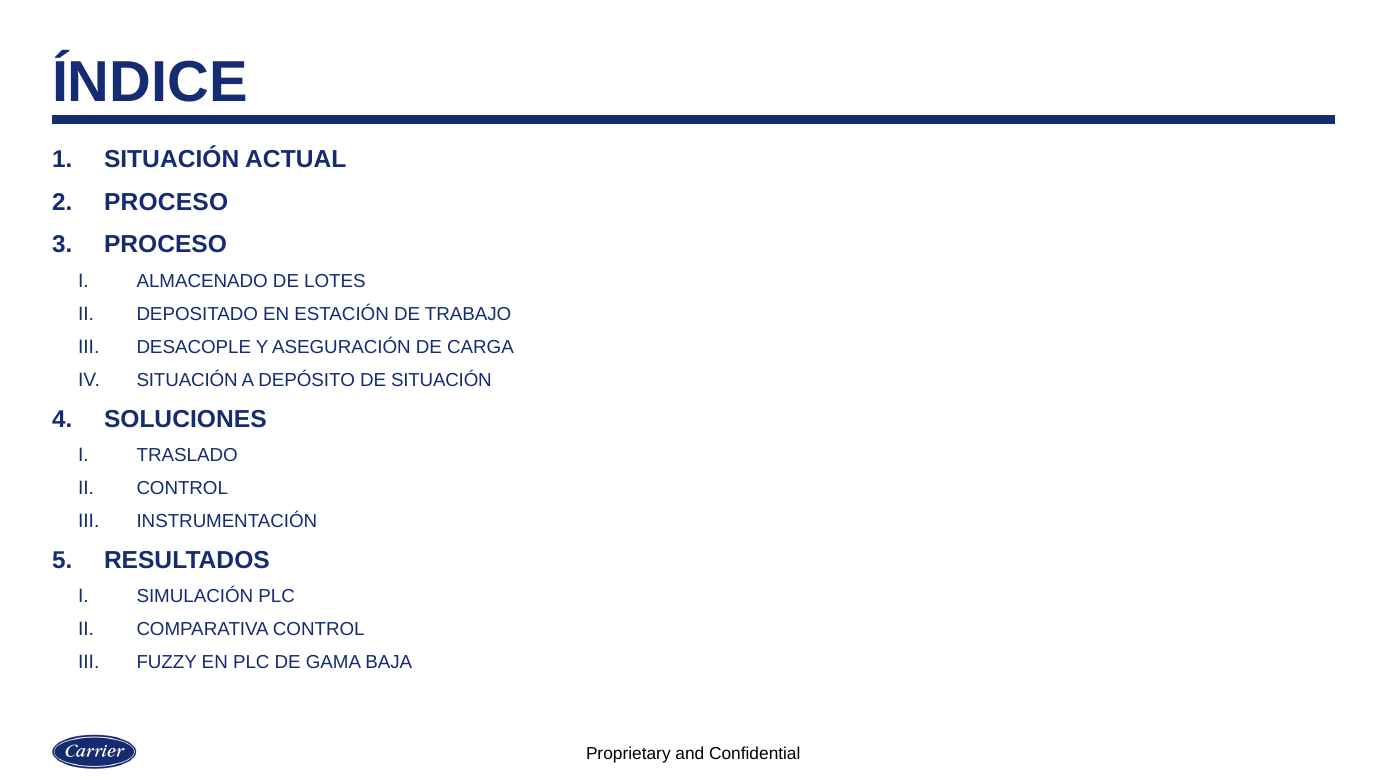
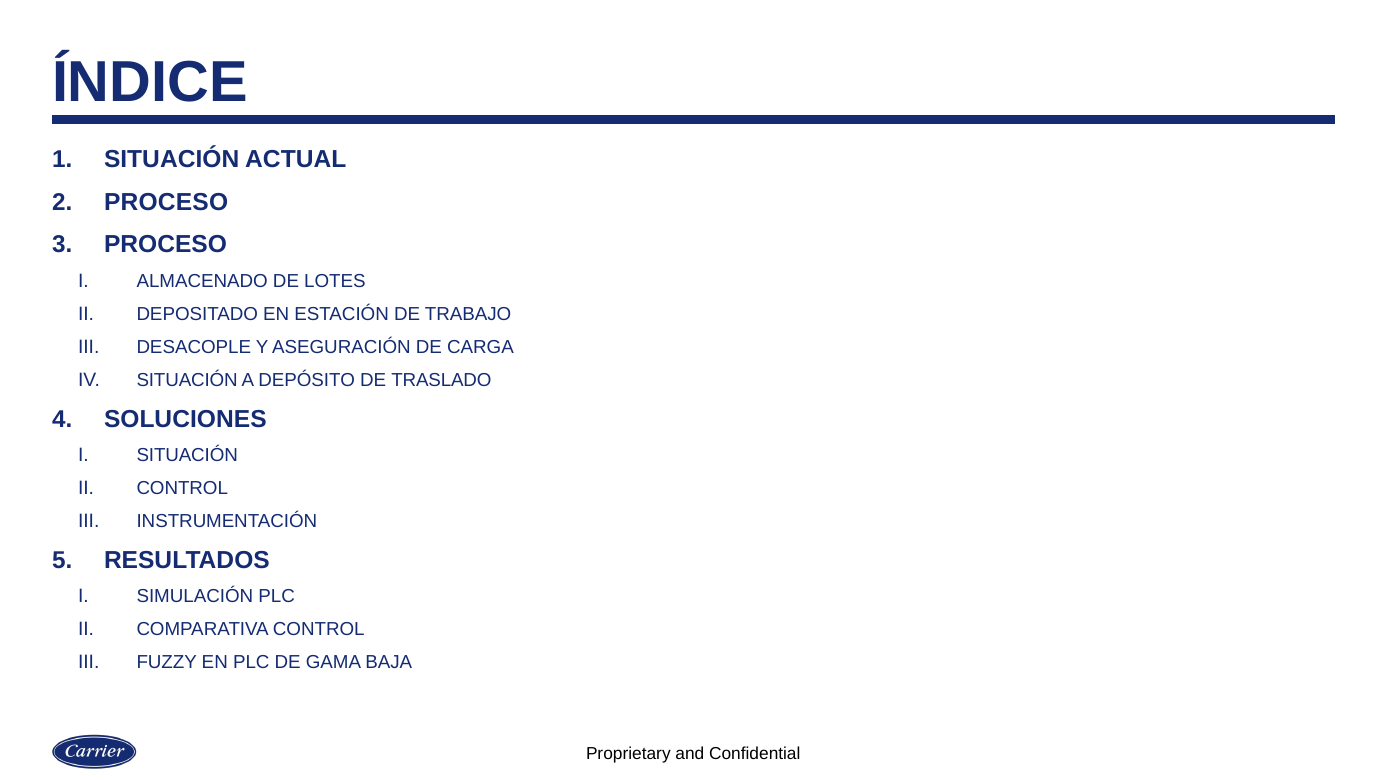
DE SITUACIÓN: SITUACIÓN -> TRASLADO (441, 380)
TRASLADO: TRASLADO -> SITUACIÓN (187, 455)
